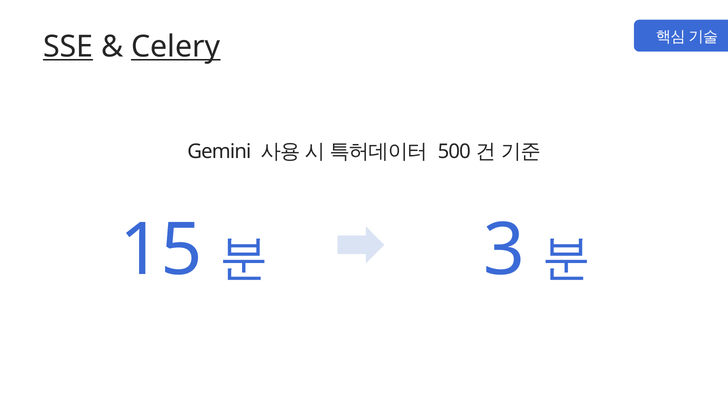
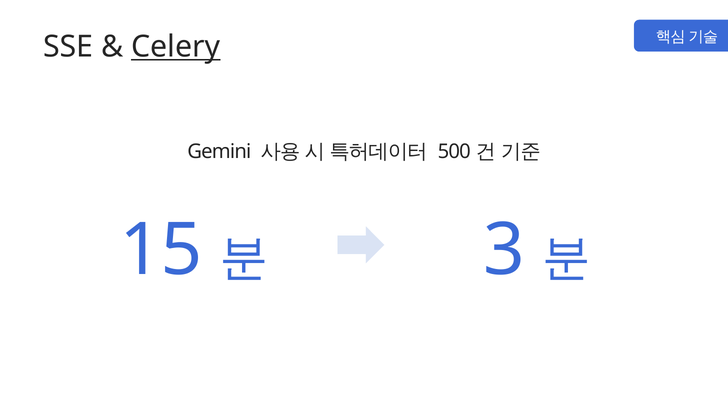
SSE underline: present -> none (68, 47)
